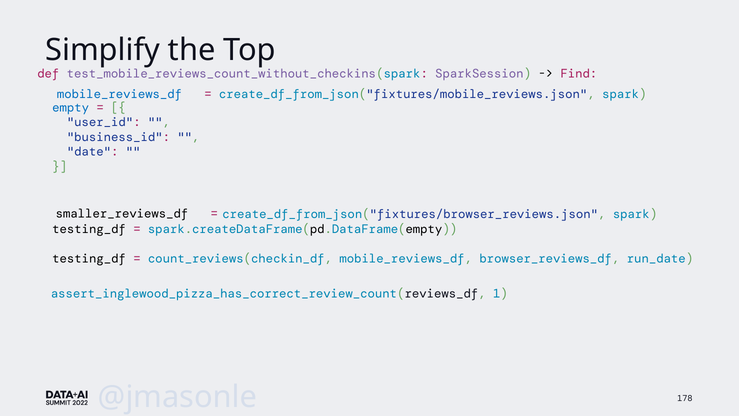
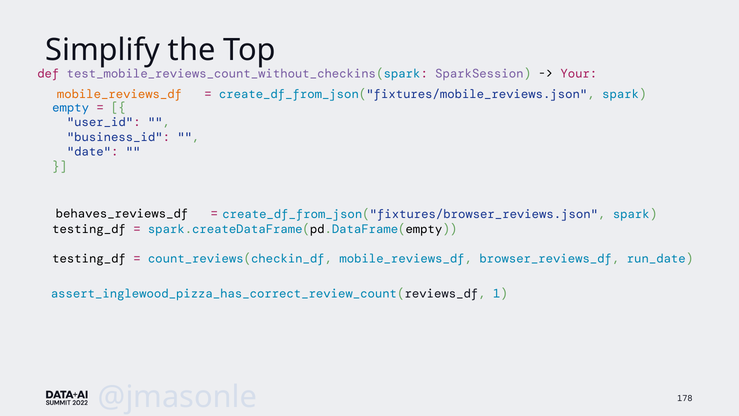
Find: Find -> Your (579, 74)
mobile_reviews_df colour: blue -> orange (119, 94)
smaller_reviews_df: smaller_reviews_df -> behaves_reviews_df (122, 214)
